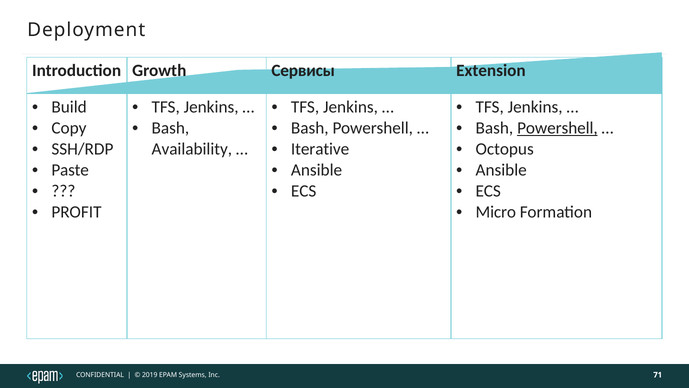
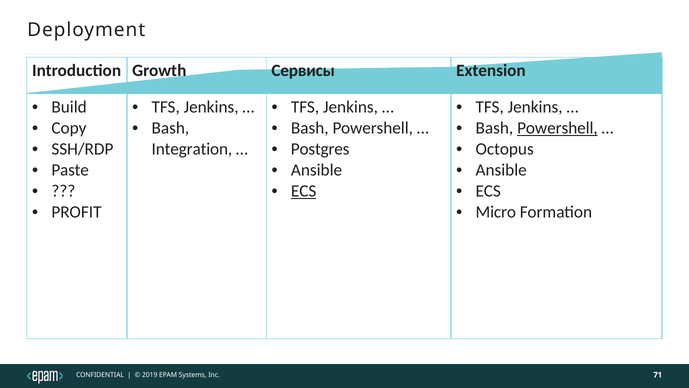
Iterative: Iterative -> Postgres (320, 149)
Availability: Availability -> Integration (192, 149)
ECS underline: none -> present (304, 191)
